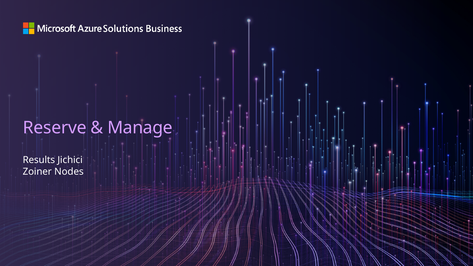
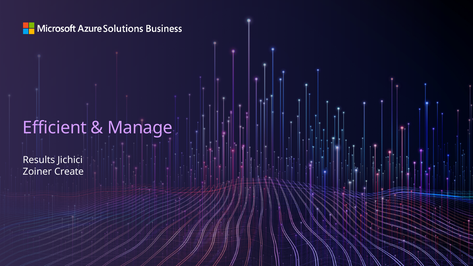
Reserve: Reserve -> Efficient (55, 128)
Nodes: Nodes -> Create (69, 172)
